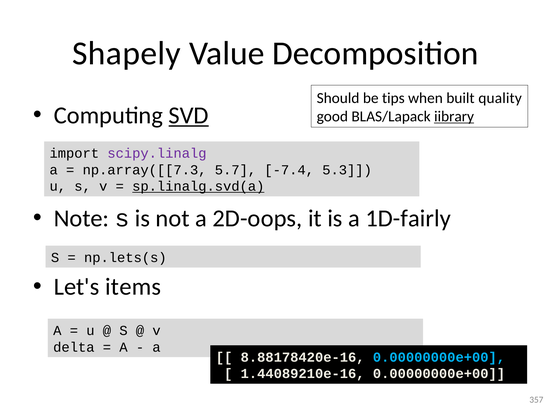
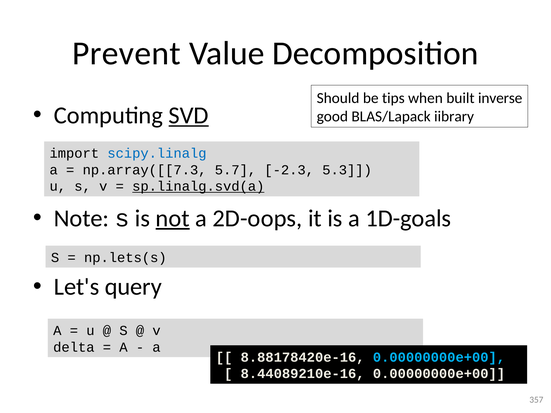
Shapely: Shapely -> Prevent (126, 53)
quality: quality -> inverse (500, 98)
iibrary underline: present -> none (454, 116)
scipy.linalg colour: purple -> blue (157, 153)
-7.4: -7.4 -> -2.3 (289, 170)
not underline: none -> present (173, 218)
1D-fairly: 1D-fairly -> 1D-goals (408, 218)
items: items -> query (133, 287)
1.44089210e-16: 1.44089210e-16 -> 8.44089210e-16 (303, 374)
